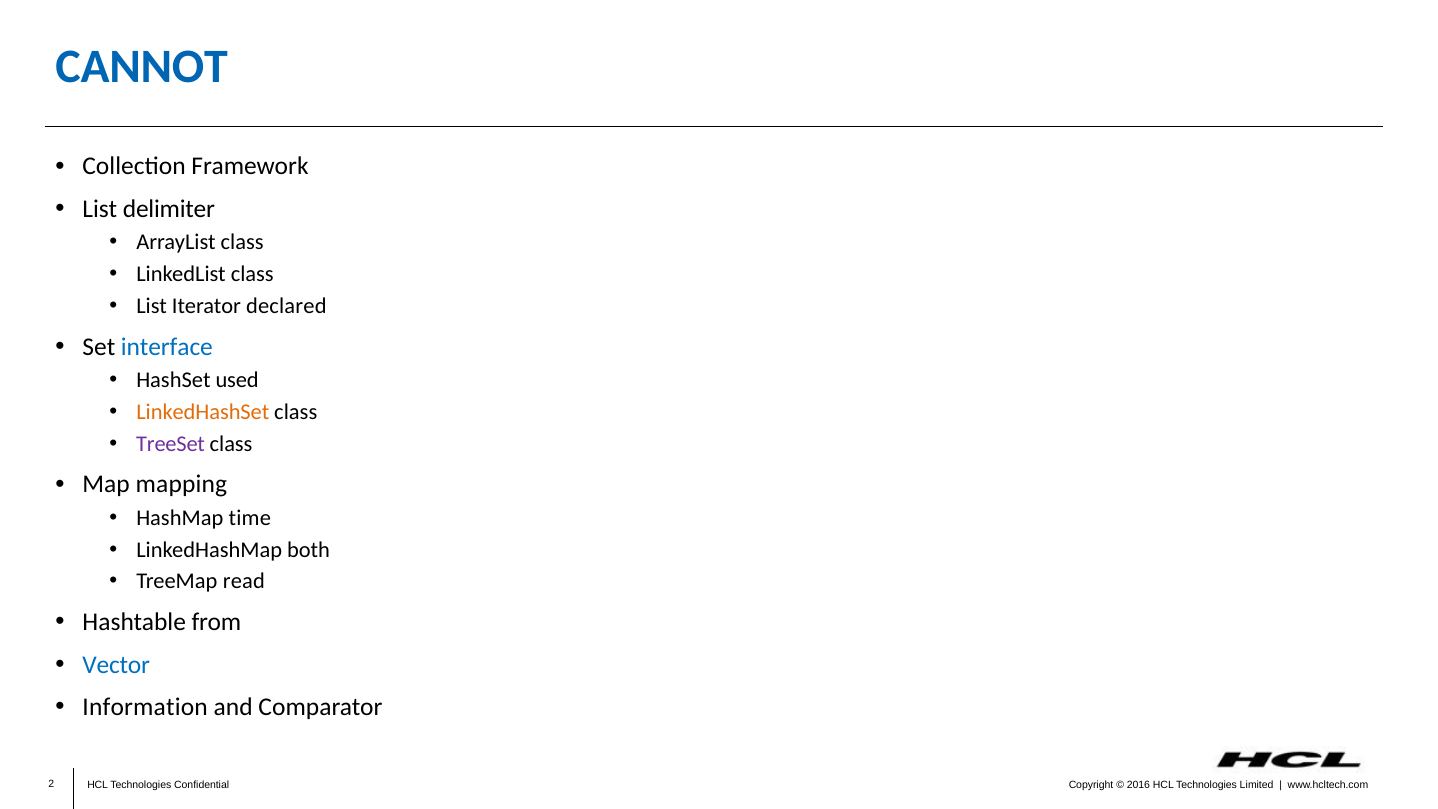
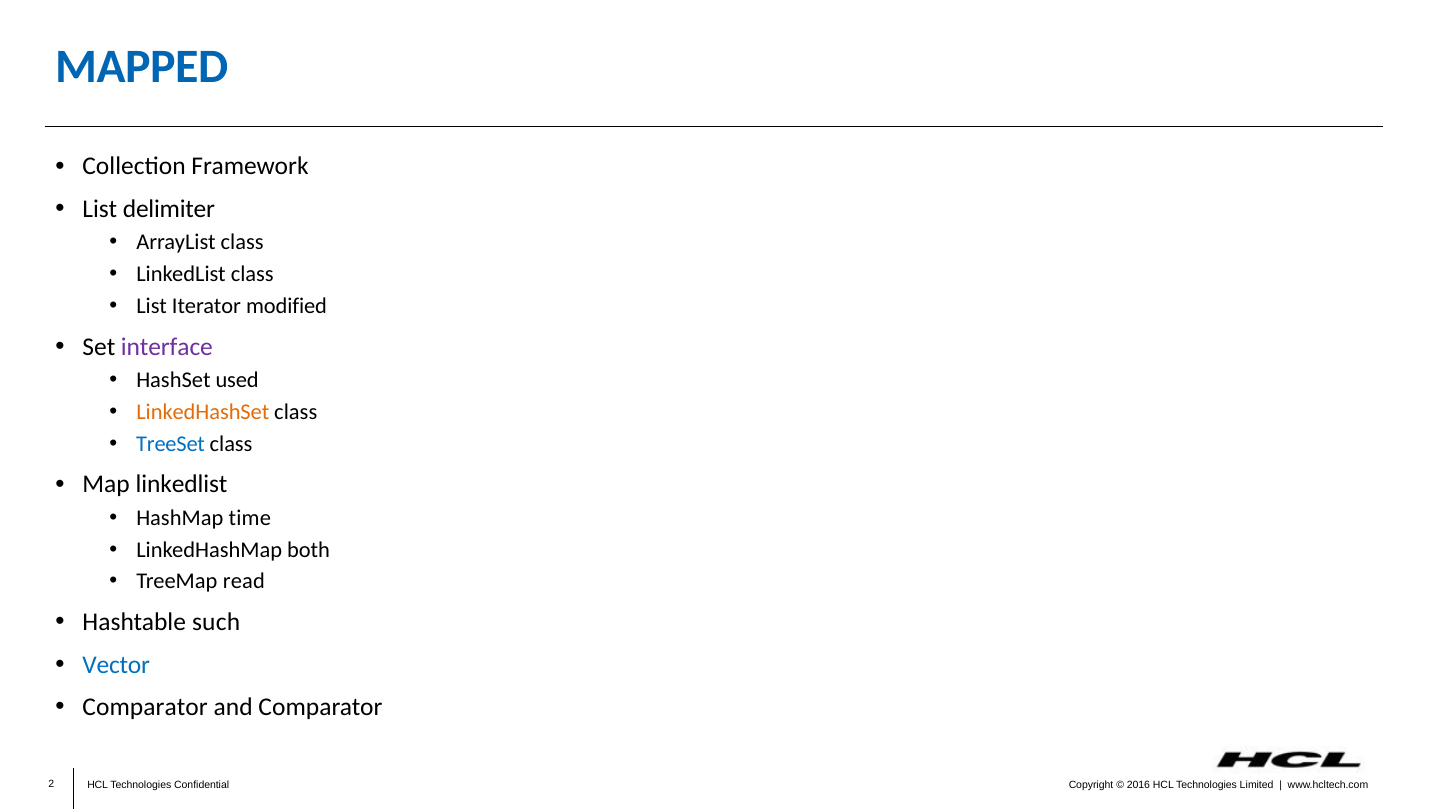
CANNOT: CANNOT -> MAPPED (142, 66)
declared: declared -> modified (286, 306)
interface colour: blue -> purple (167, 347)
TreeSet colour: purple -> blue (171, 444)
Map mapping: mapping -> linkedlist (182, 484)
from: from -> such (216, 622)
Information: Information -> Comparator (145, 707)
